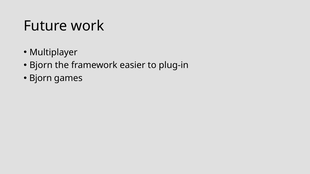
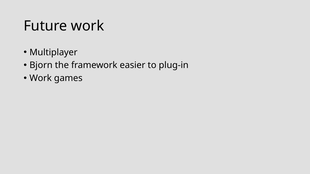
Bjorn: Bjorn -> Work (41, 78)
